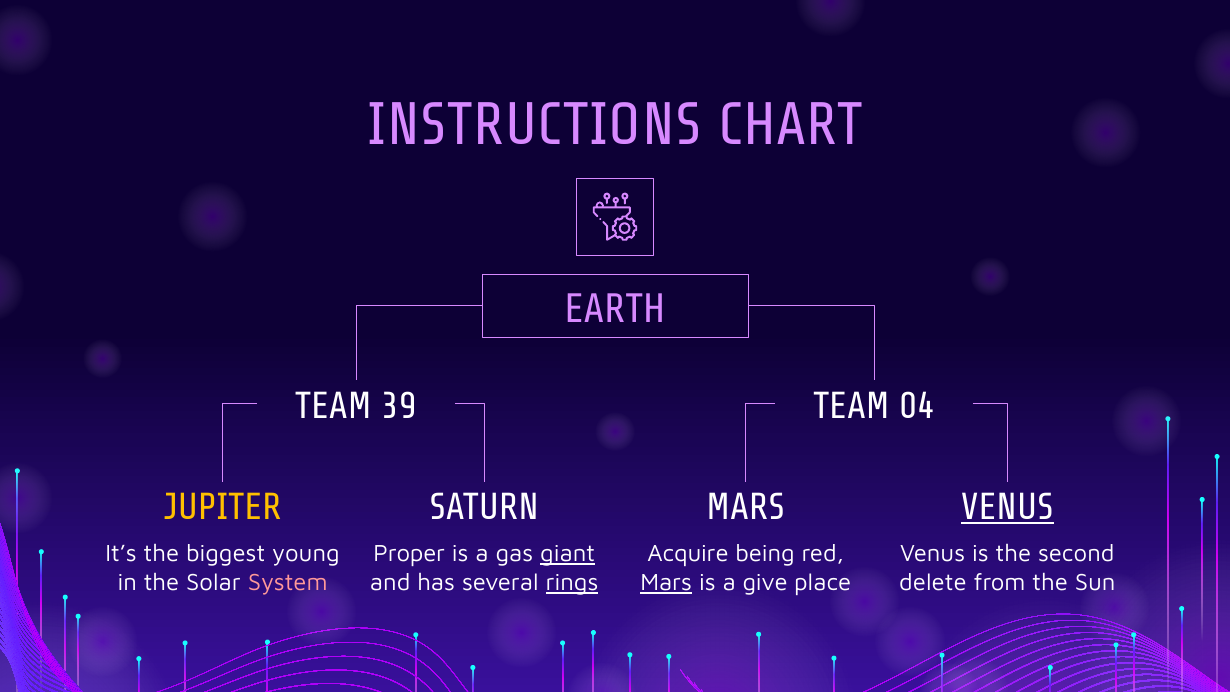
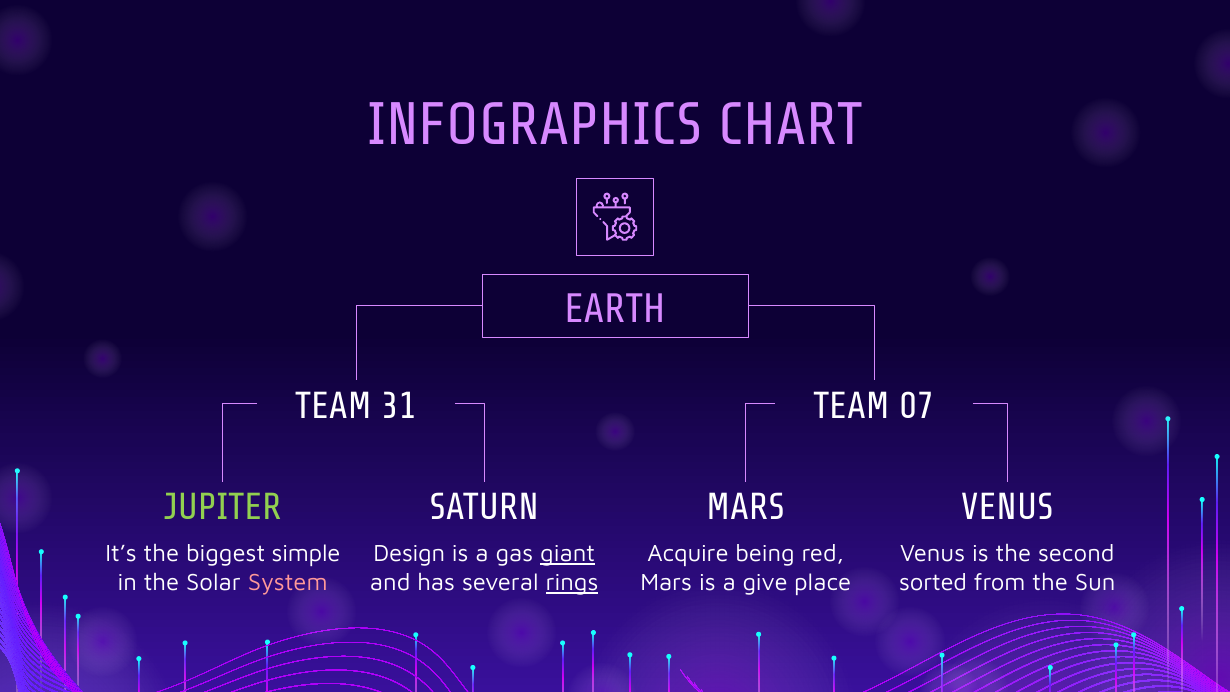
INSTRUCTIONS: INSTRUCTIONS -> INFOGRAPHICS (535, 125)
39: 39 -> 31 (399, 406)
04: 04 -> 07 (917, 406)
JUPITER colour: yellow -> light green (223, 507)
VENUS underline: present -> none (1007, 507)
young: young -> simple (306, 554)
Proper: Proper -> Design (409, 554)
Mars underline: present -> none (666, 582)
delete: delete -> sorted (933, 582)
